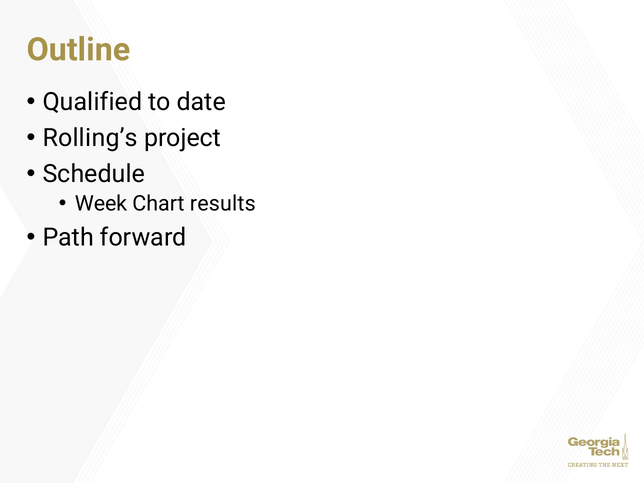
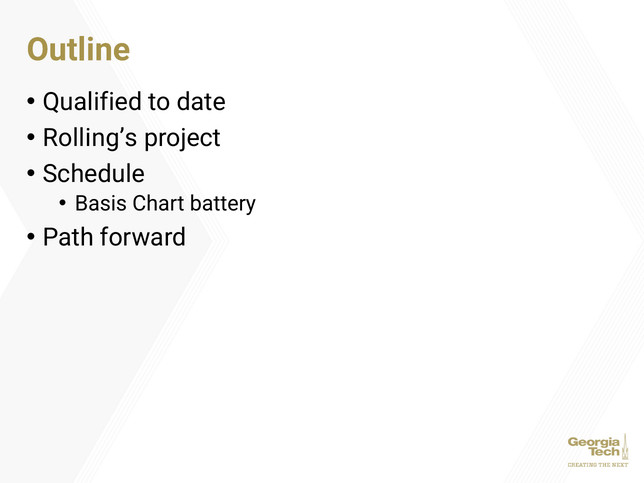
Week: Week -> Basis (101, 204)
results: results -> battery (223, 204)
